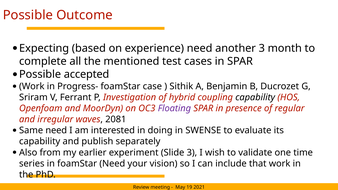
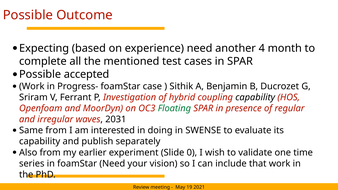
another 3: 3 -> 4 (262, 48)
Floating colour: purple -> green (174, 108)
2081: 2081 -> 2031 (116, 119)
Same need: need -> from (56, 131)
Slide 3: 3 -> 0 (192, 153)
